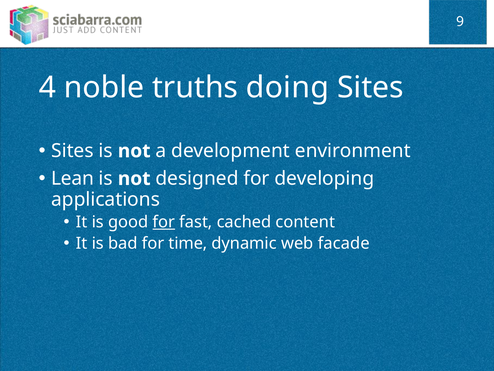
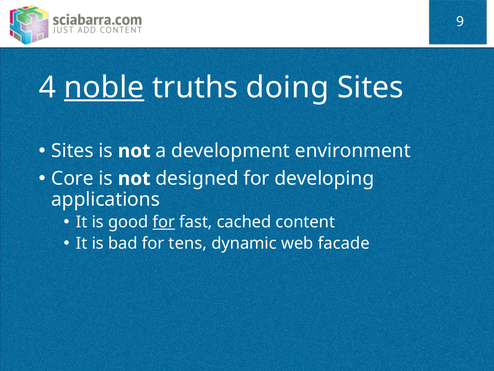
noble underline: none -> present (104, 87)
Lean: Lean -> Core (72, 178)
time: time -> tens (188, 243)
